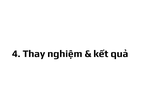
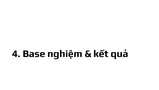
Thay: Thay -> Base (34, 53)
